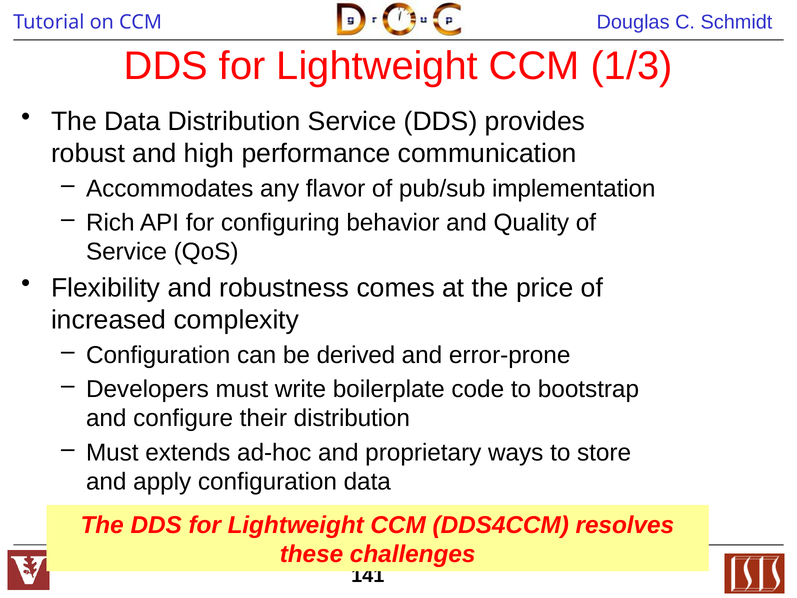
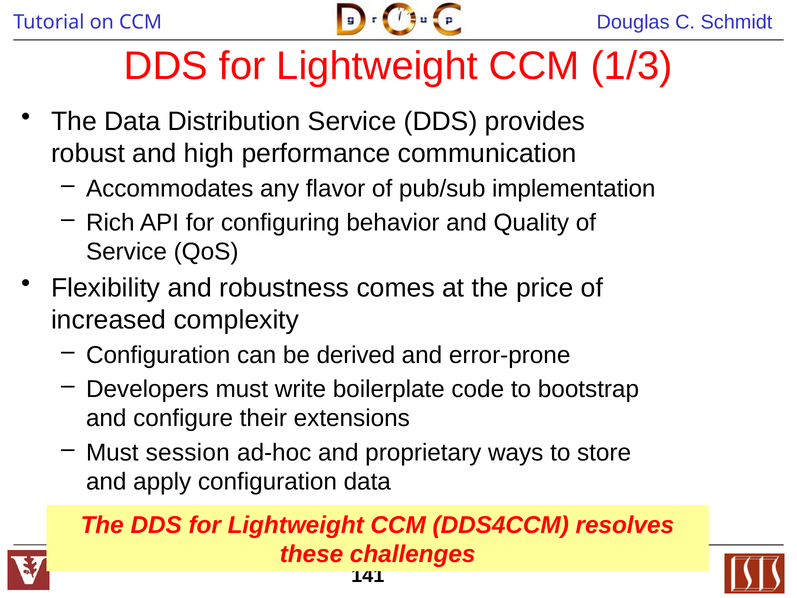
their distribution: distribution -> extensions (352, 418)
extends: extends -> session (188, 452)
